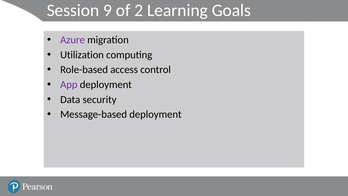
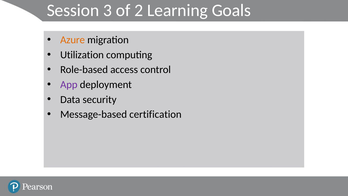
9: 9 -> 3 (108, 10)
Azure colour: purple -> orange (73, 40)
Message-based deployment: deployment -> certification (155, 114)
